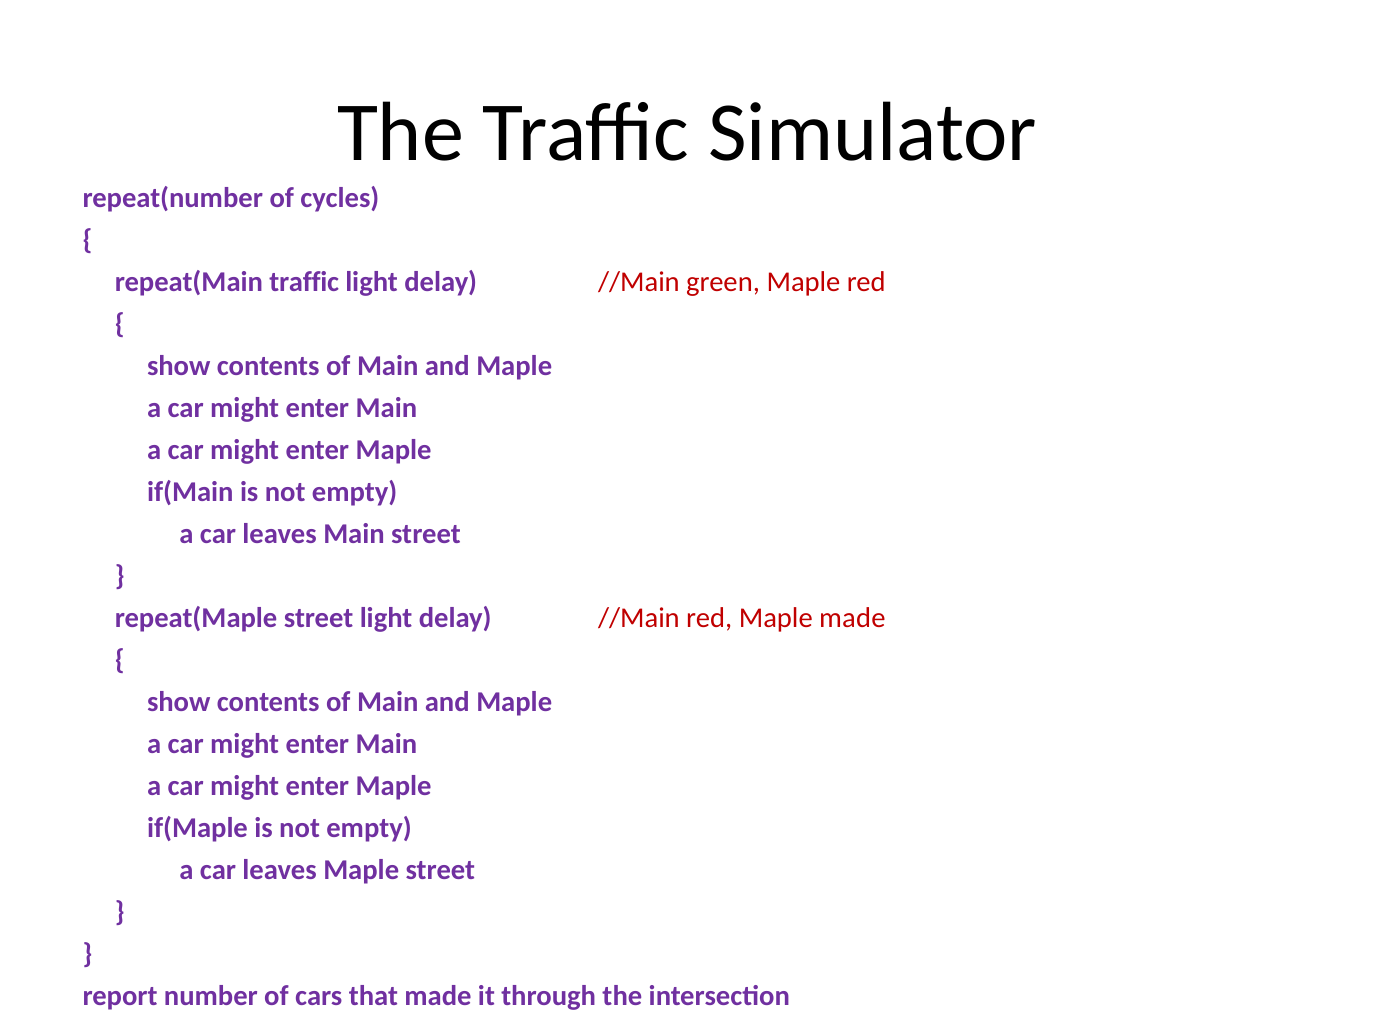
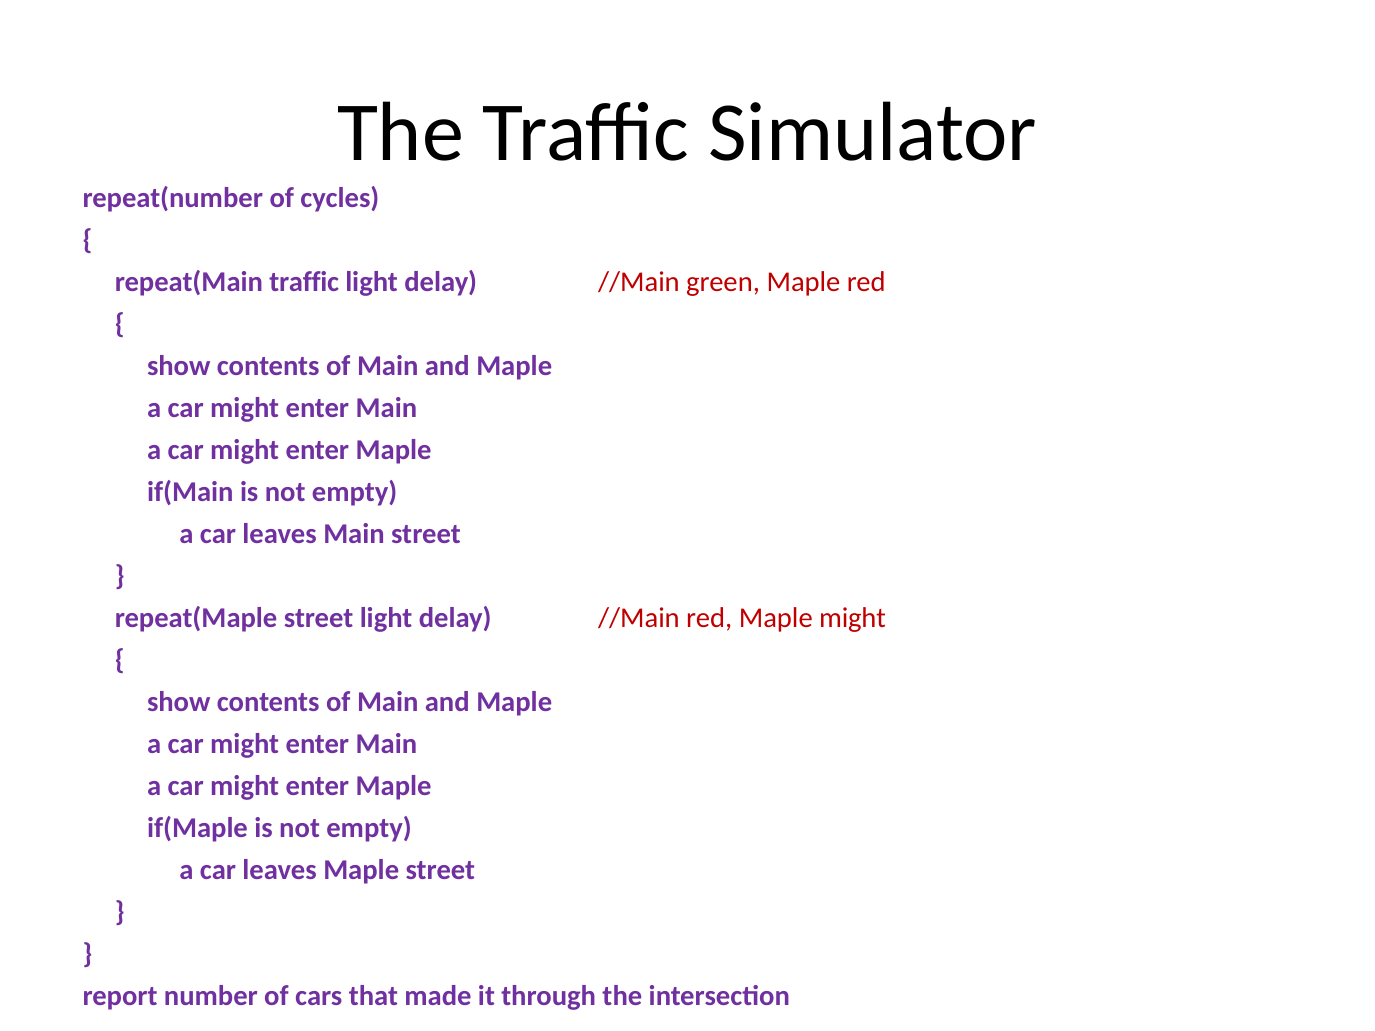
Maple made: made -> might (853, 618)
